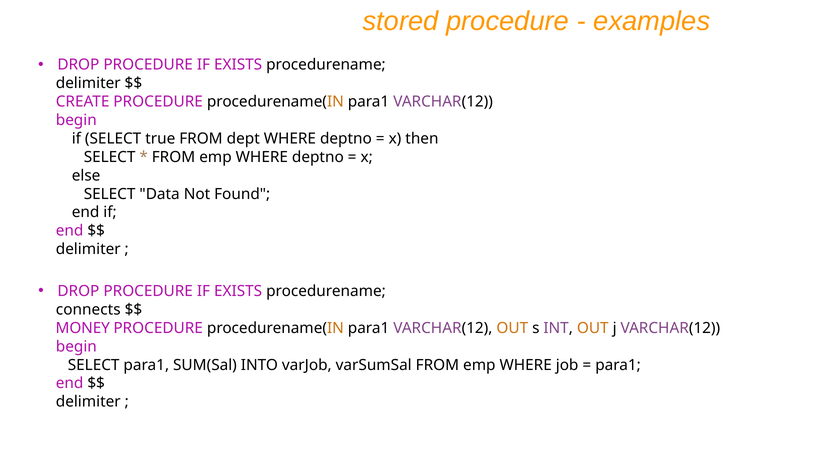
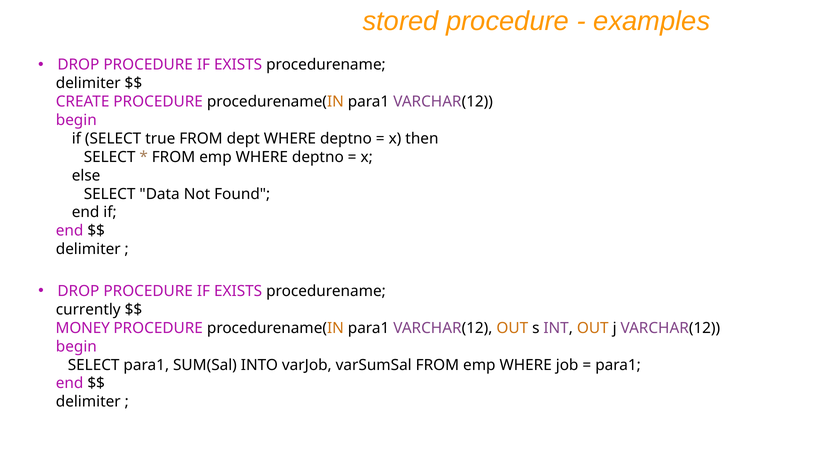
connects: connects -> currently (88, 309)
